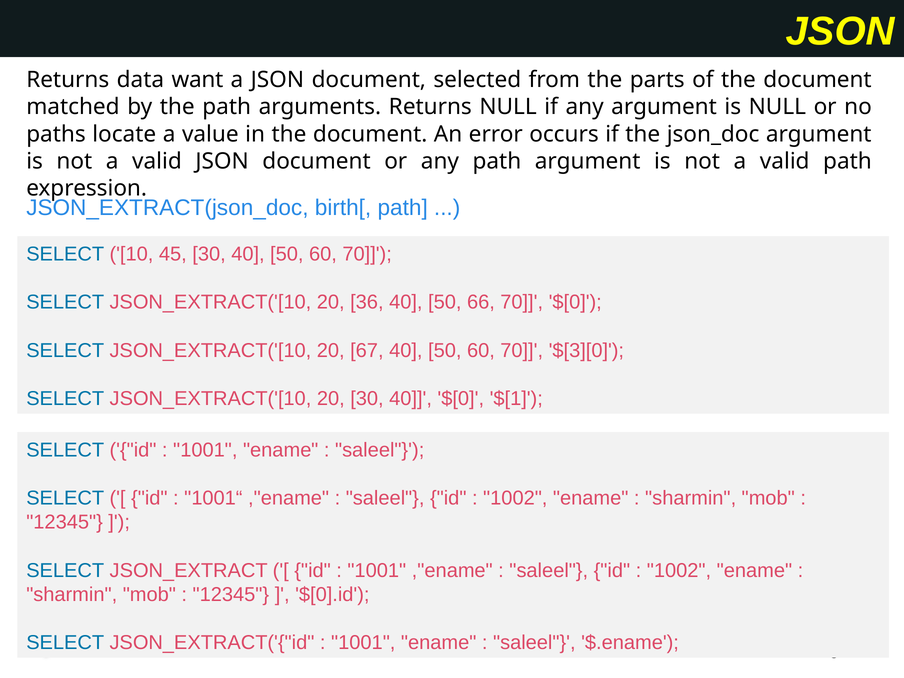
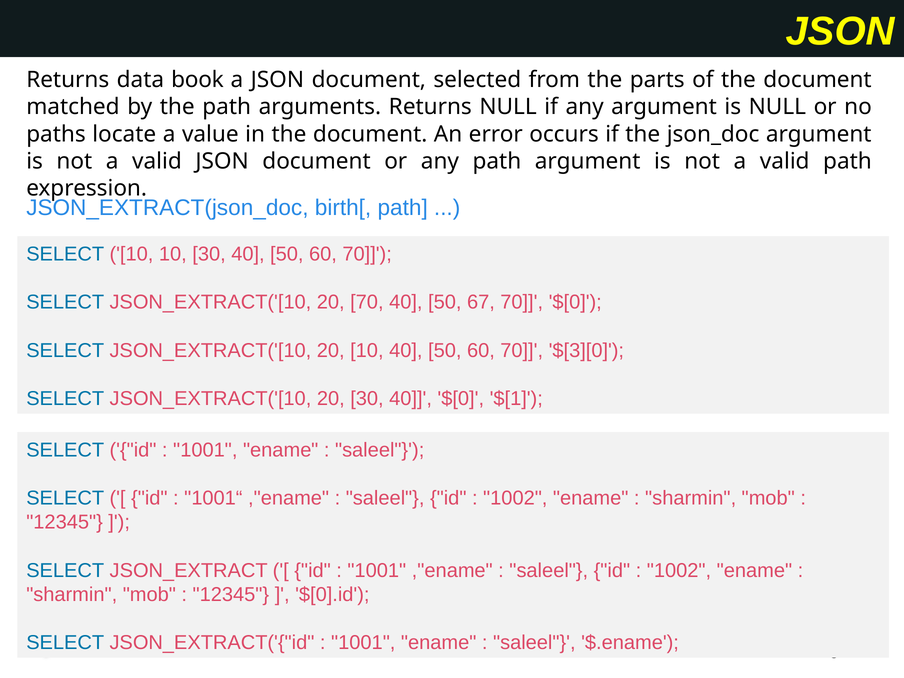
want: want -> book (197, 80)
10 45: 45 -> 10 (173, 254)
20 36: 36 -> 70 (367, 302)
66: 66 -> 67 (481, 302)
20 67: 67 -> 10 (367, 350)
